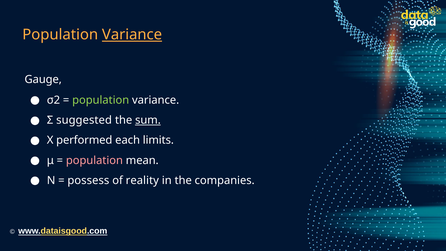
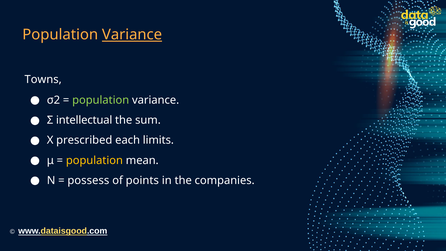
Gauge: Gauge -> Towns (43, 79)
suggested: suggested -> intellectual (84, 120)
sum underline: present -> none (148, 120)
performed: performed -> prescribed (84, 140)
population colour: pink -> yellow (94, 160)
reality: reality -> points (142, 180)
